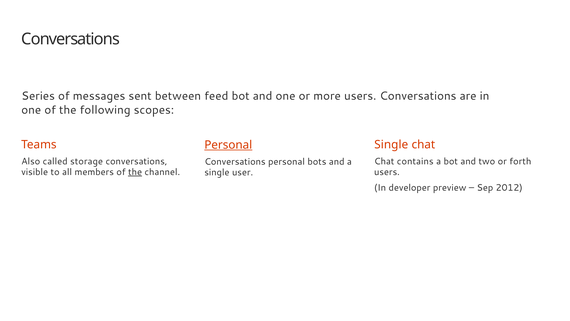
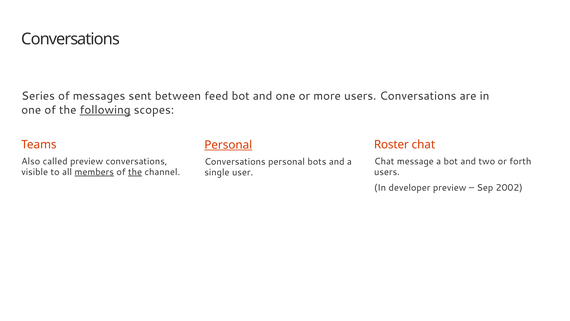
following underline: none -> present (105, 110)
Single: Single -> Roster (391, 144)
called storage: storage -> preview (87, 161)
contains: contains -> message (415, 161)
members underline: none -> present (94, 172)
2012: 2012 -> 2002 (509, 187)
